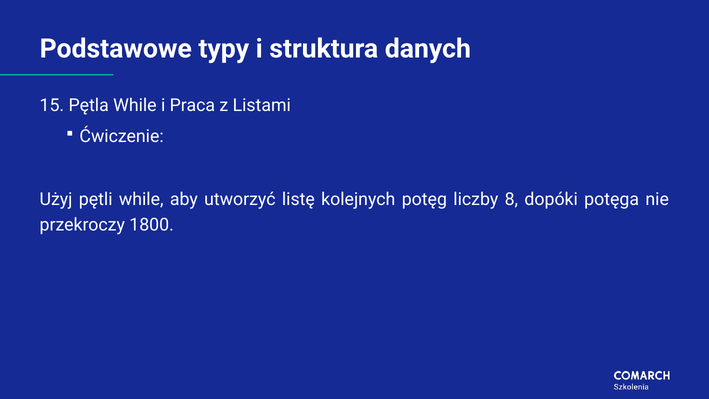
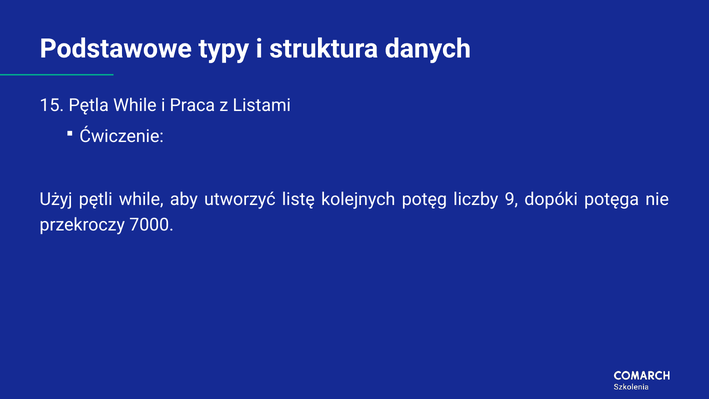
8: 8 -> 9 (511, 199)
1800: 1800 -> 7000 (152, 225)
